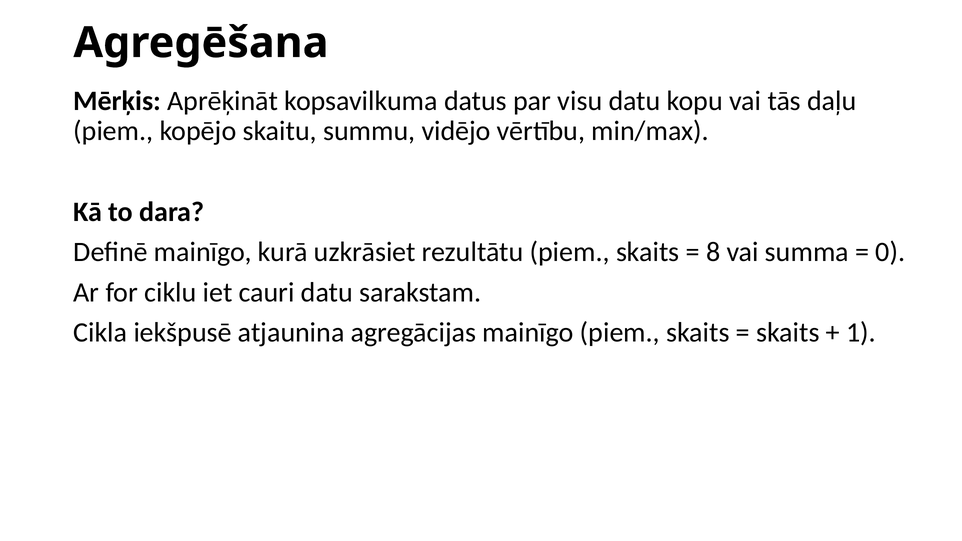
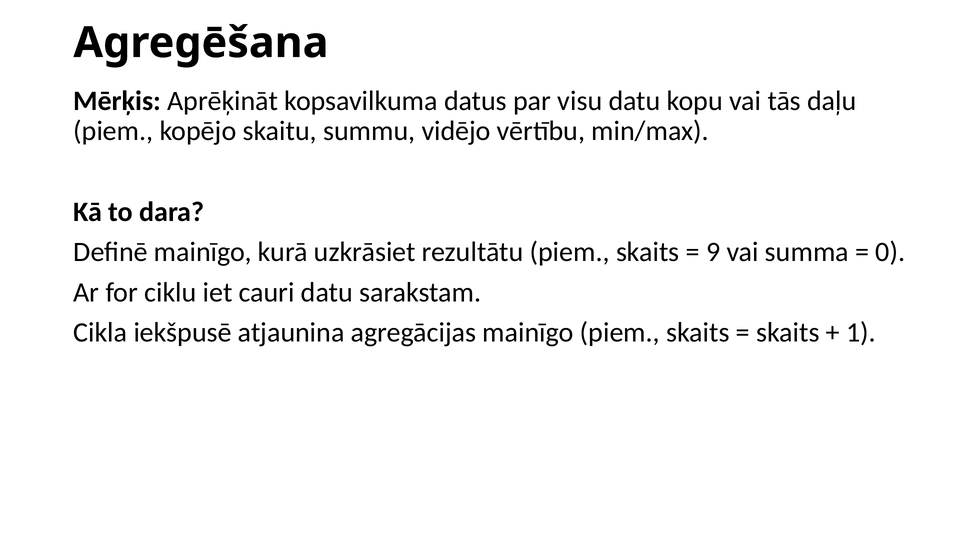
8: 8 -> 9 (713, 252)
